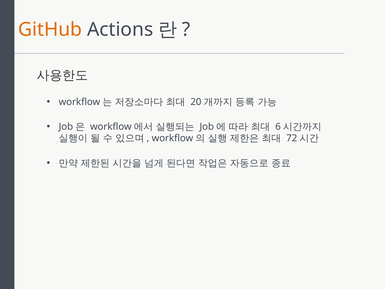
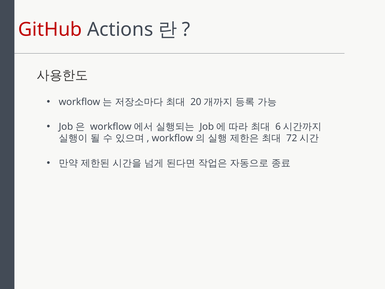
GitHub colour: orange -> red (50, 29)
